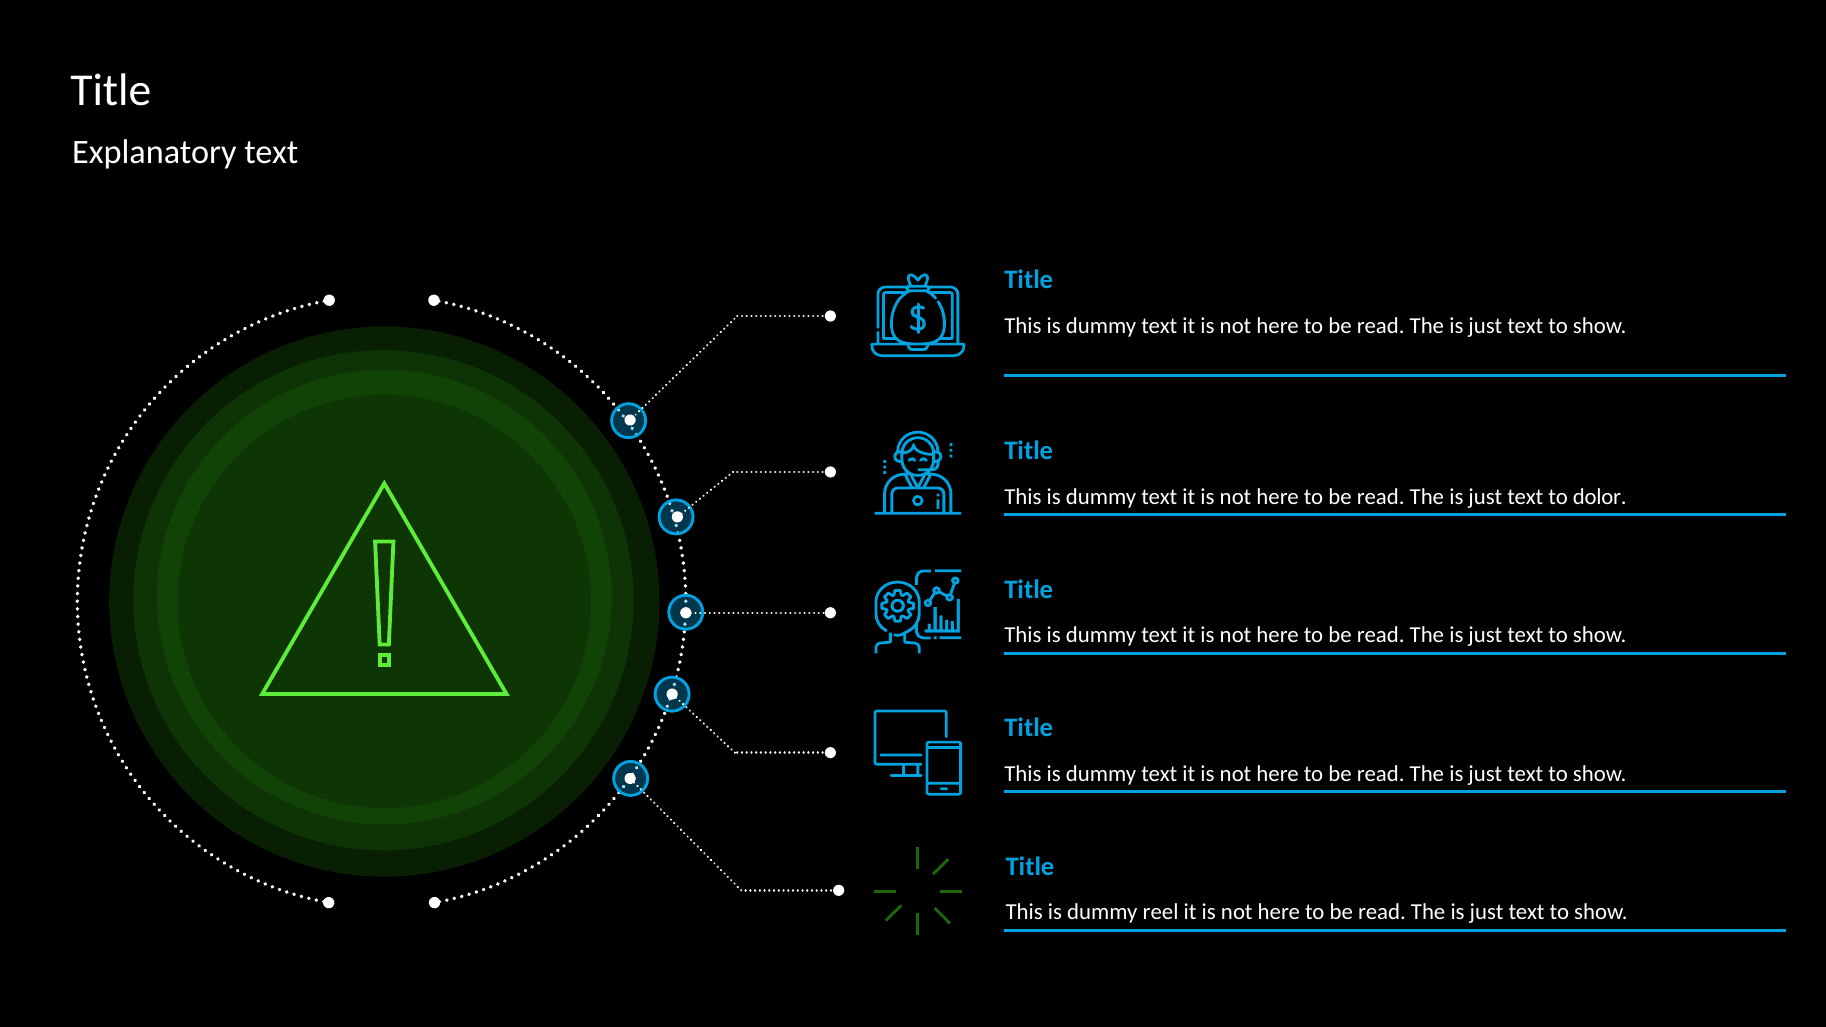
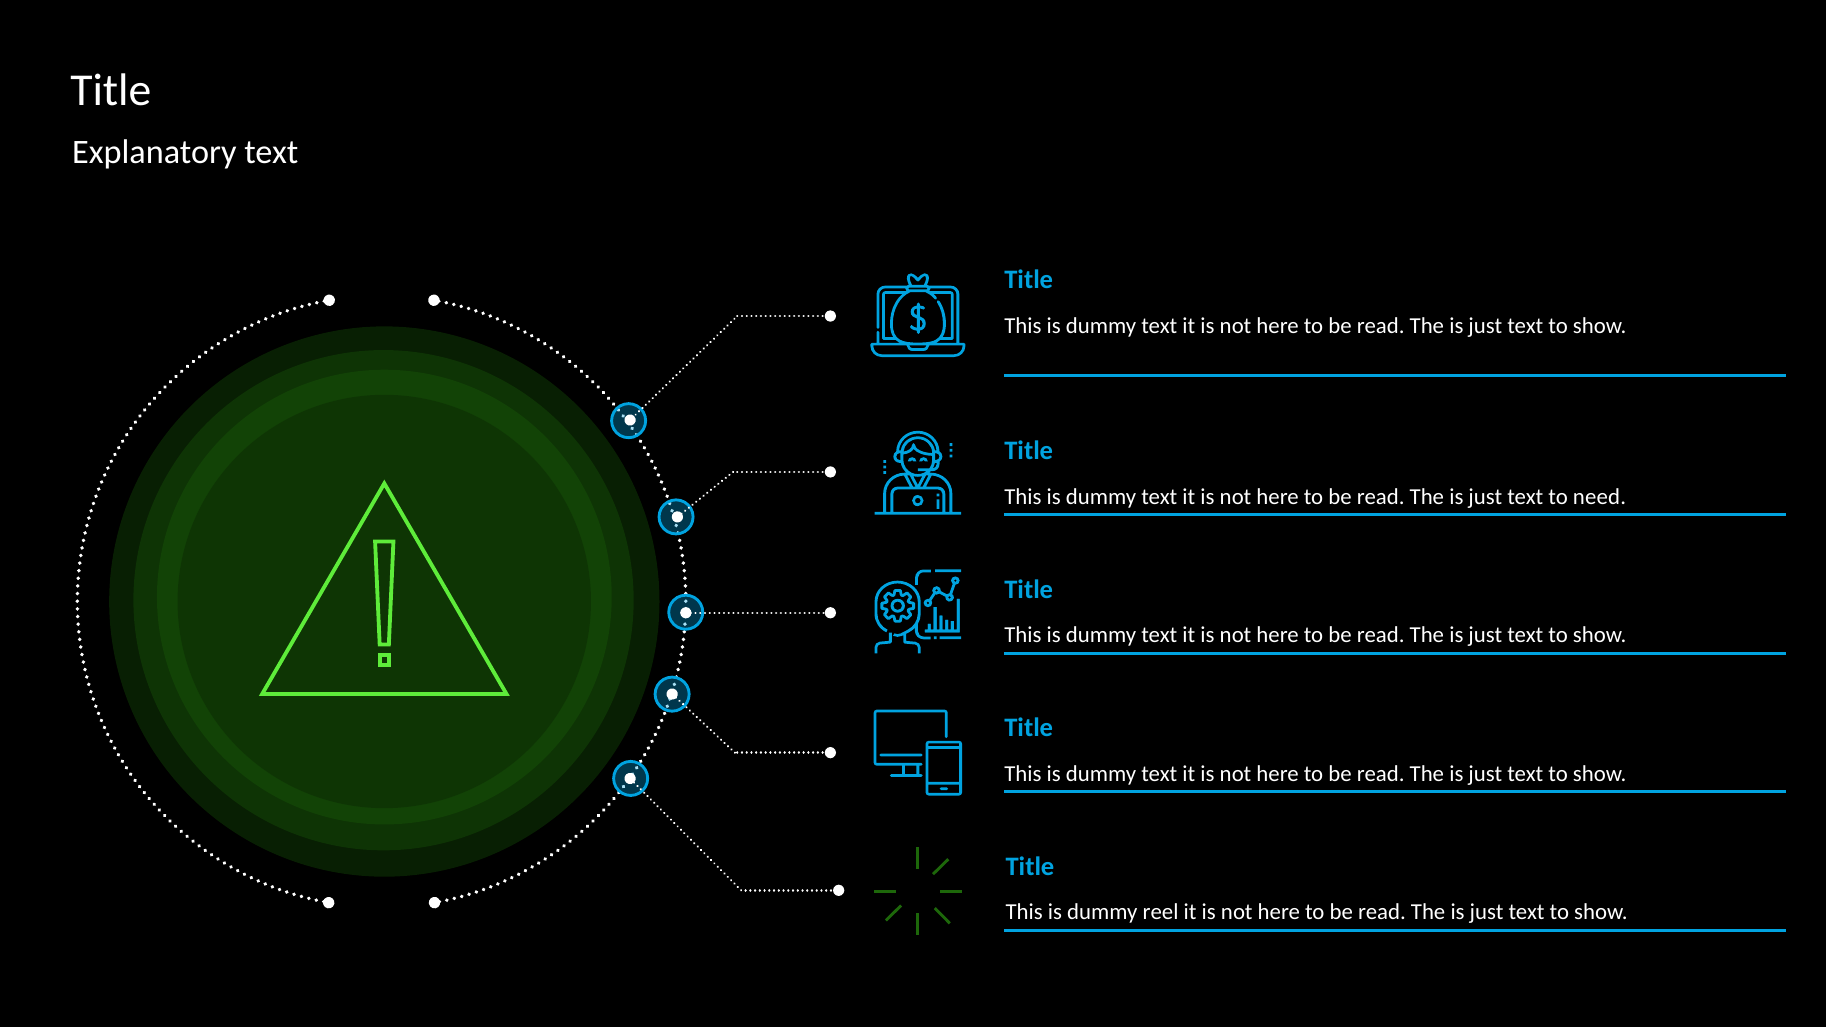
dolor: dolor -> need (1600, 497)
